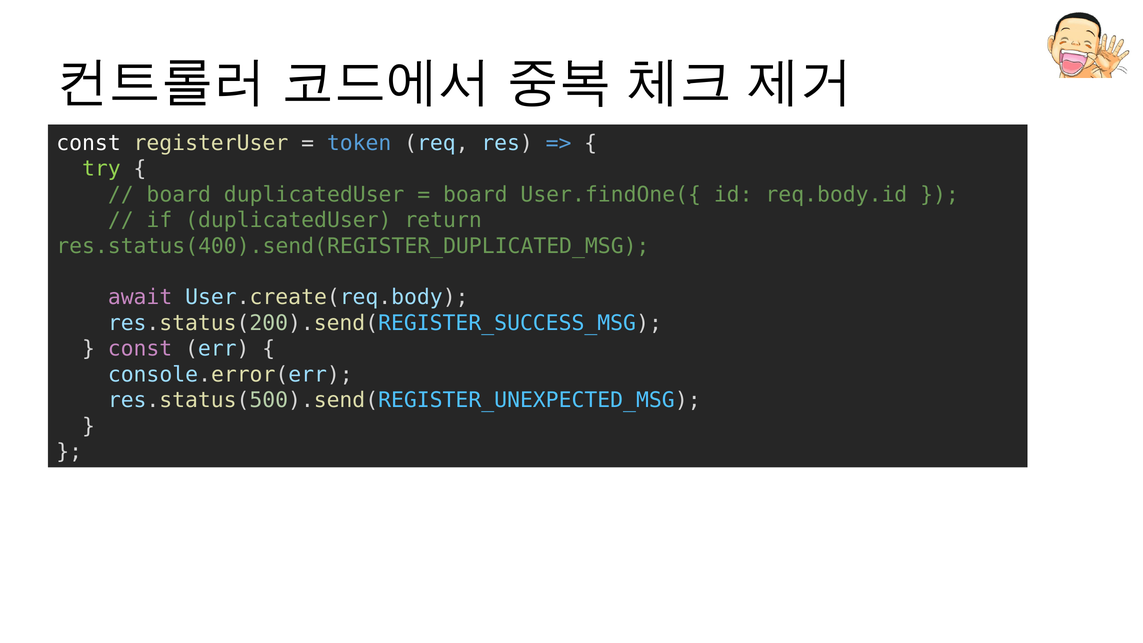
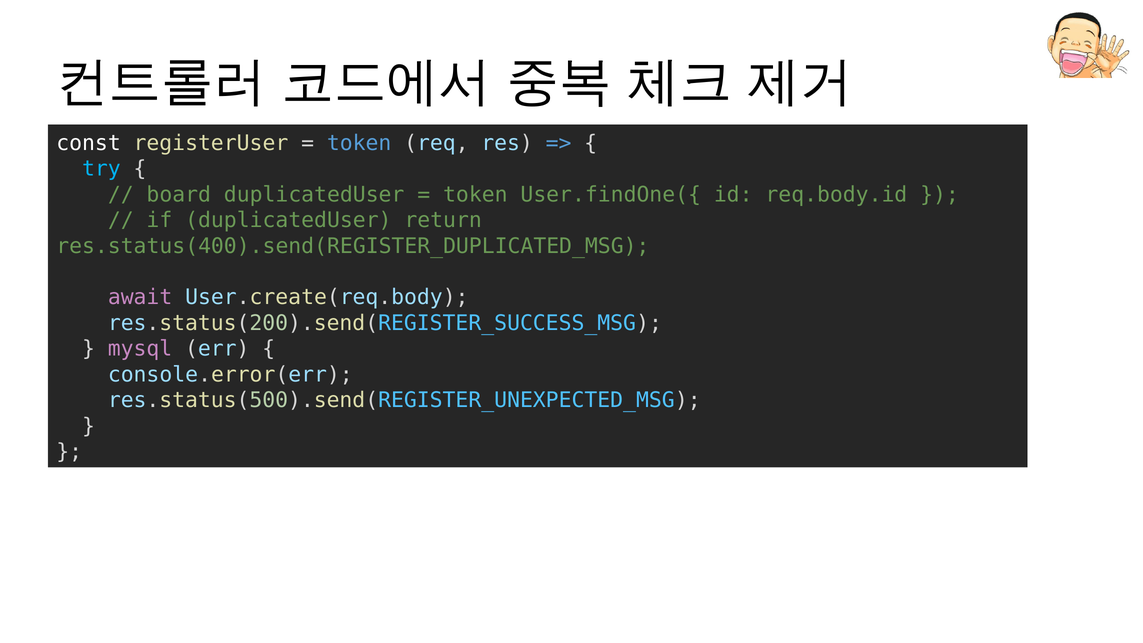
try colour: light green -> light blue (101, 169)
board: board -> token (475, 195)
const: const -> mysql (140, 349)
